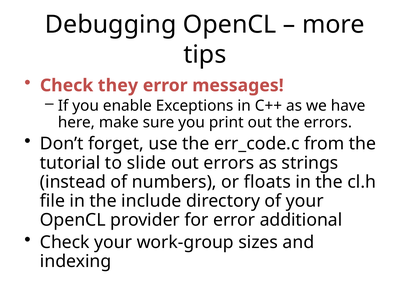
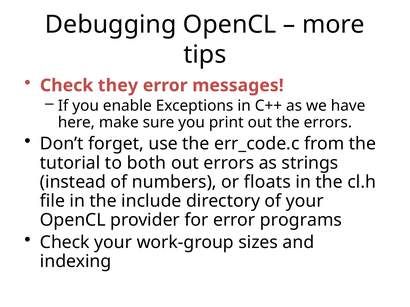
slide: slide -> both (146, 163)
additional: additional -> programs (301, 220)
